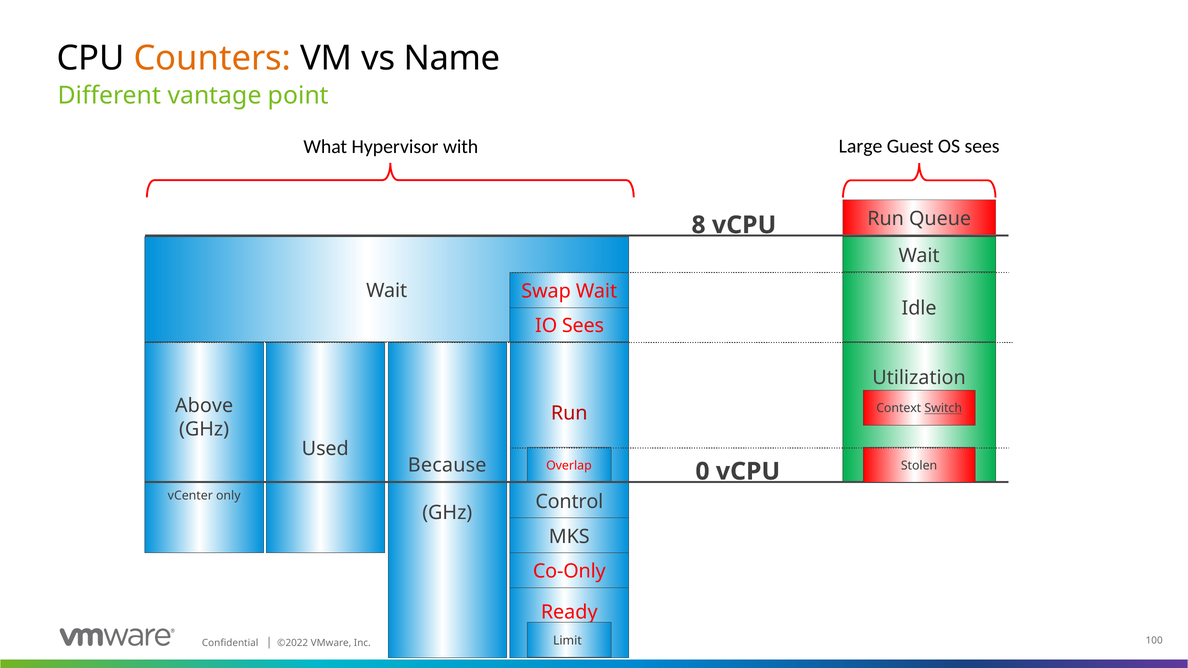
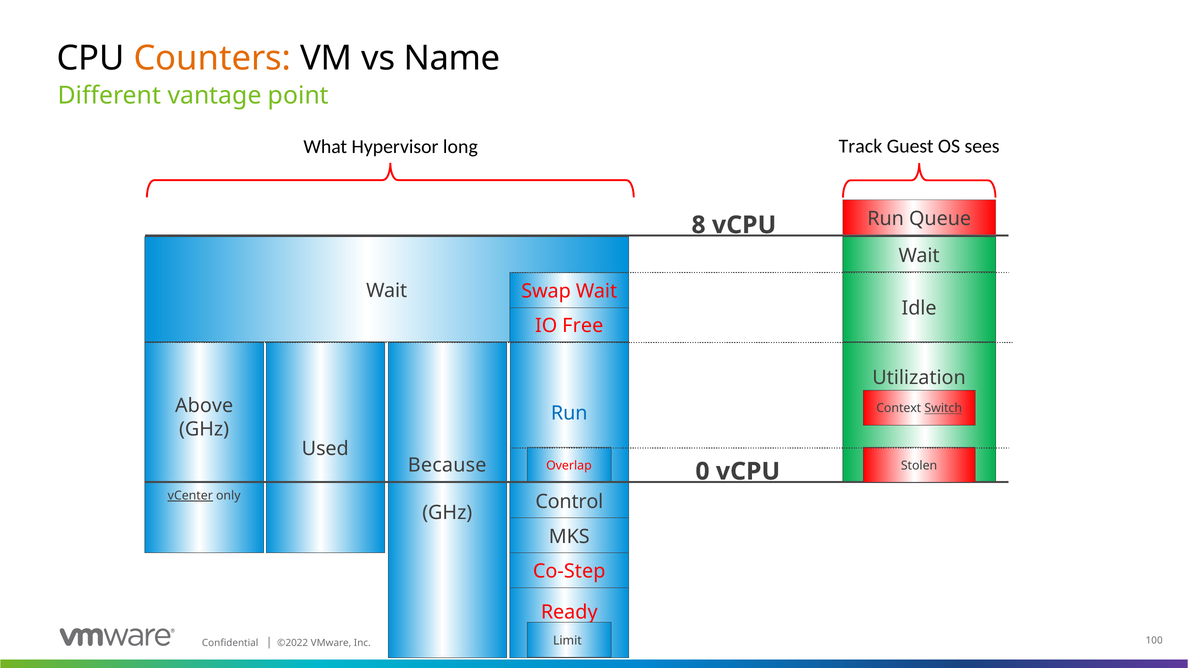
Large: Large -> Track (860, 146)
with: with -> long (460, 147)
IO Sees: Sees -> Free (583, 326)
Run colour: red -> blue (569, 414)
vCenter underline: none -> present (190, 496)
Co-Only: Co-Only -> Co-Step (569, 572)
